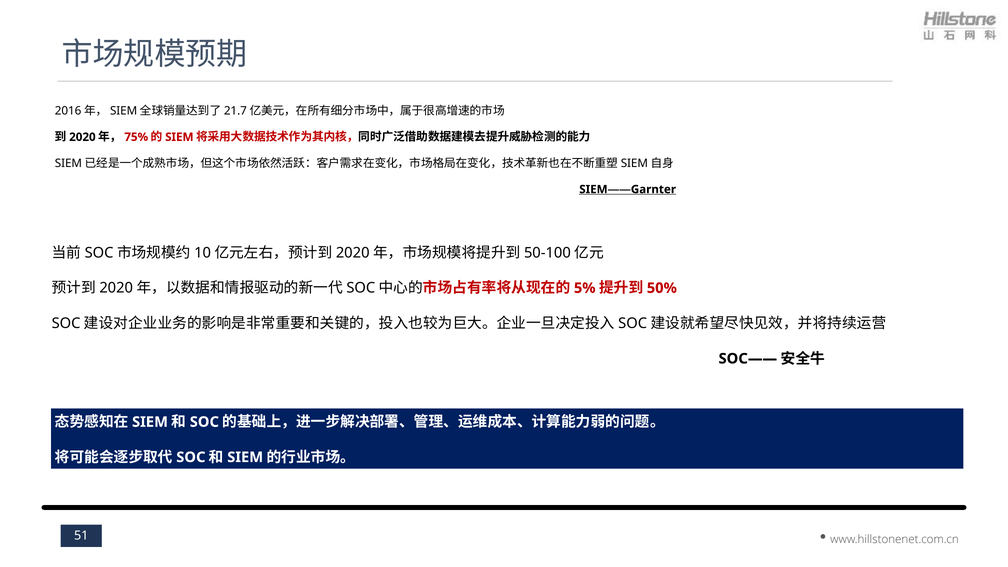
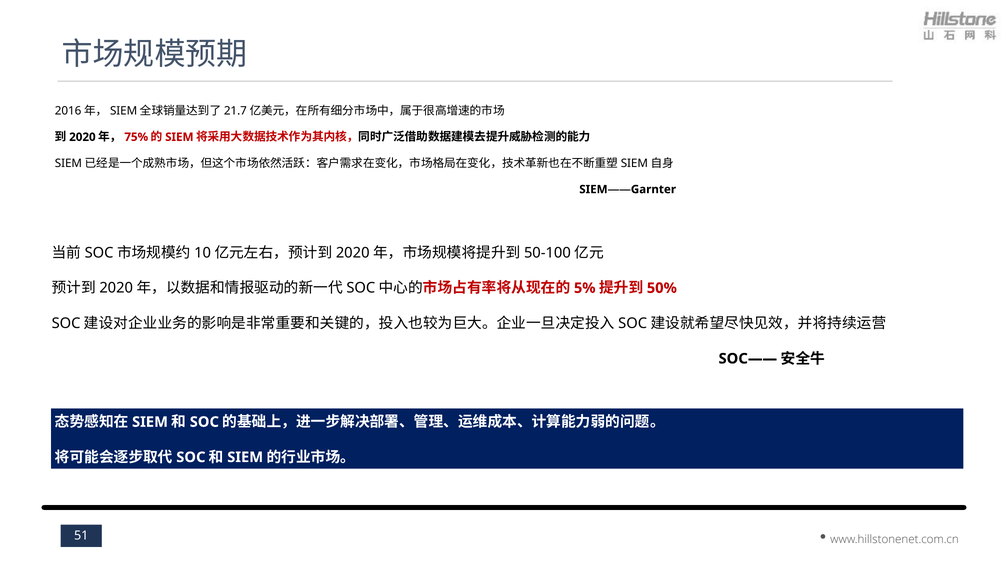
SIEM——Garnter underline: present -> none (628, 189)
